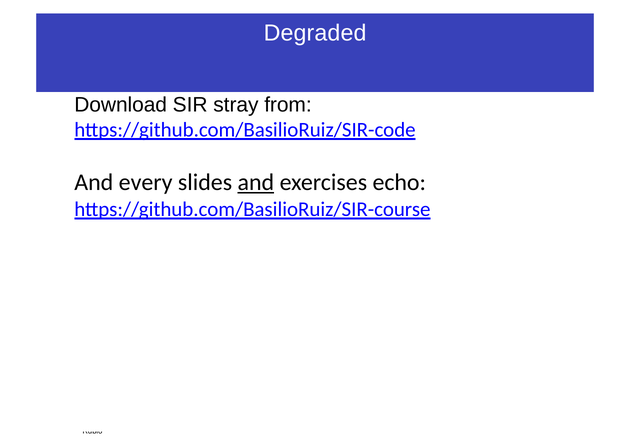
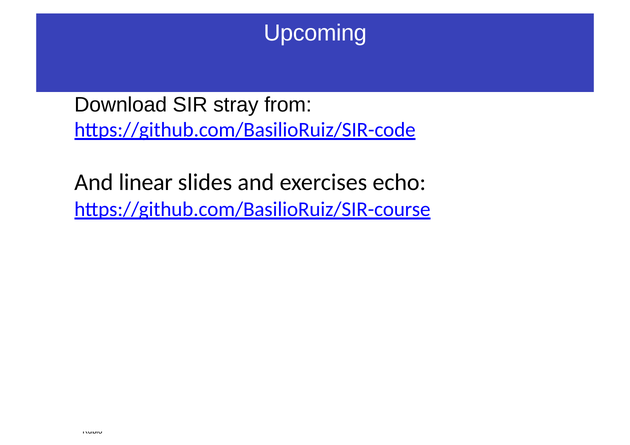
Degraded: Degraded -> Upcoming (315, 33)
every: every -> linear (146, 183)
and underline: present -> none (256, 183)
